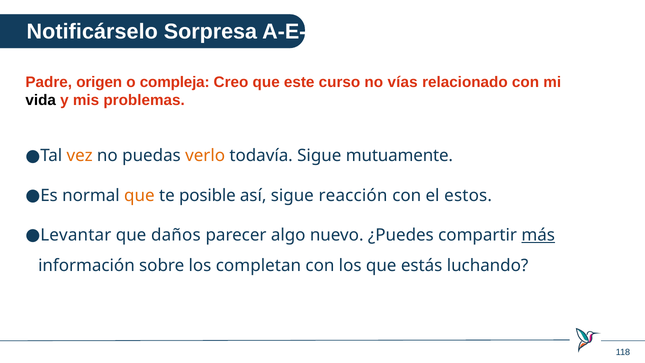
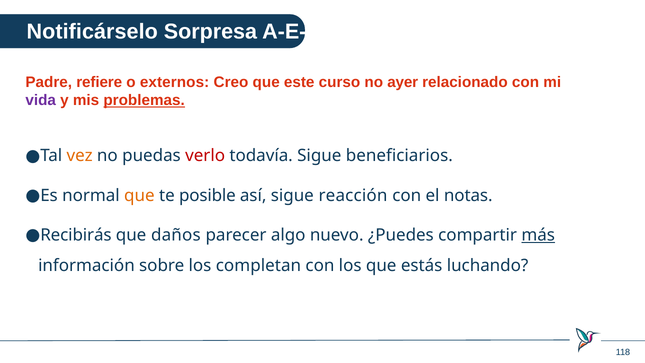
origen: origen -> refiere (99, 82)
compleja: compleja -> externos (175, 82)
vías: vías -> ayer (403, 82)
vida colour: black -> purple (41, 100)
problemas underline: none -> present (144, 100)
verlo colour: orange -> red (205, 156)
mutuamente: mutuamente -> beneficiarios (399, 156)
estos: estos -> notas (468, 195)
Levantar: Levantar -> Recibirás (76, 235)
